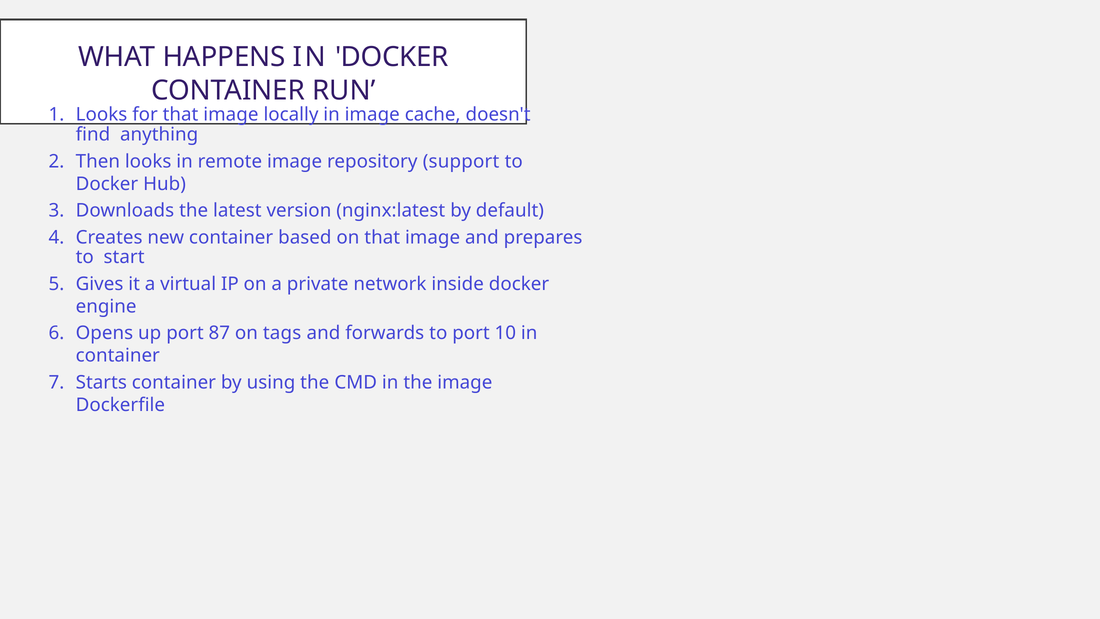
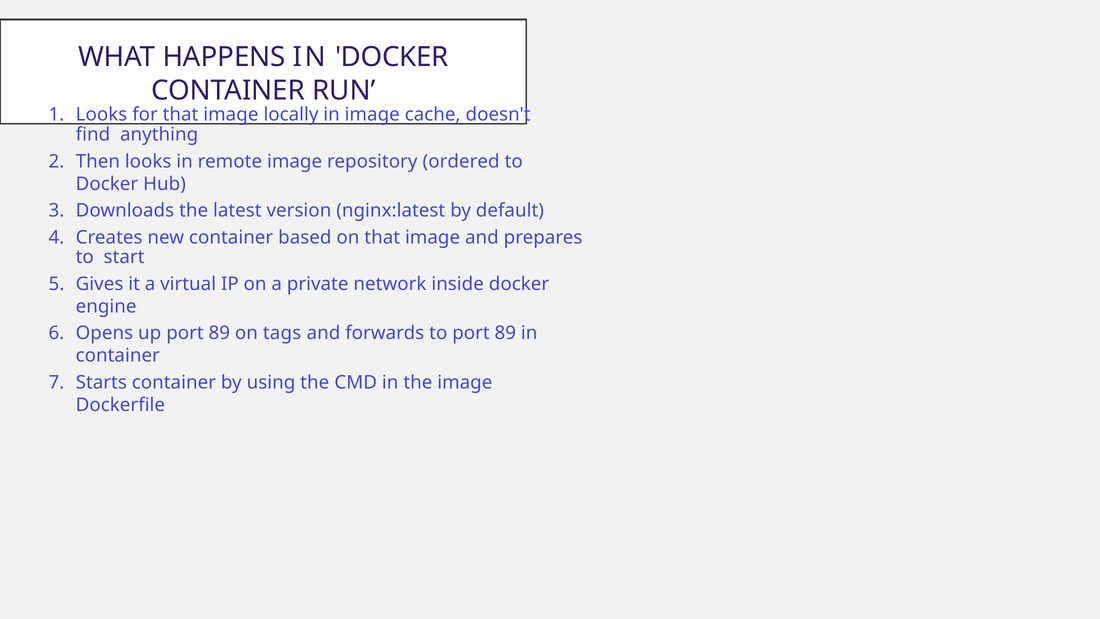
support: support -> ordered (461, 161)
up port 87: 87 -> 89 (219, 333)
to port 10: 10 -> 89 (505, 333)
